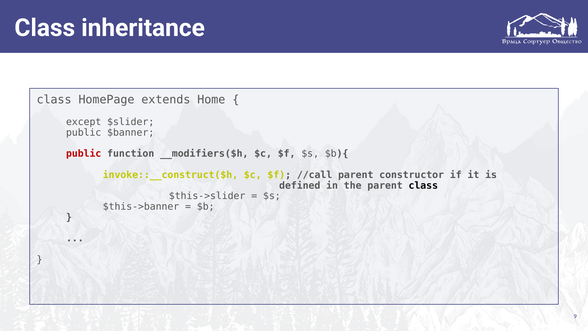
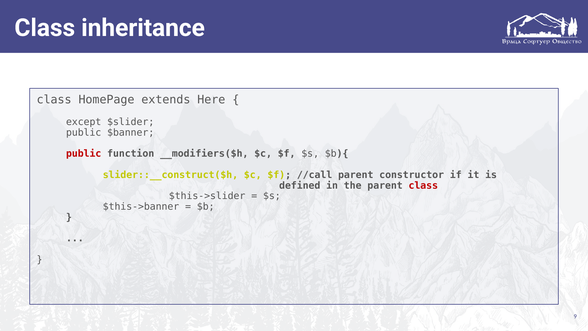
Home: Home -> Here (211, 100)
invoke::__construct($h: invoke::__construct($h -> slider::__construct($h (170, 175)
class colour: black -> red (423, 185)
